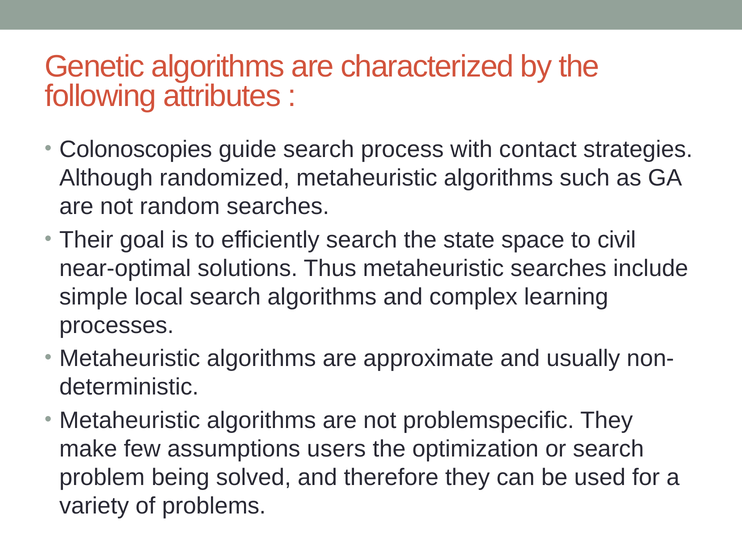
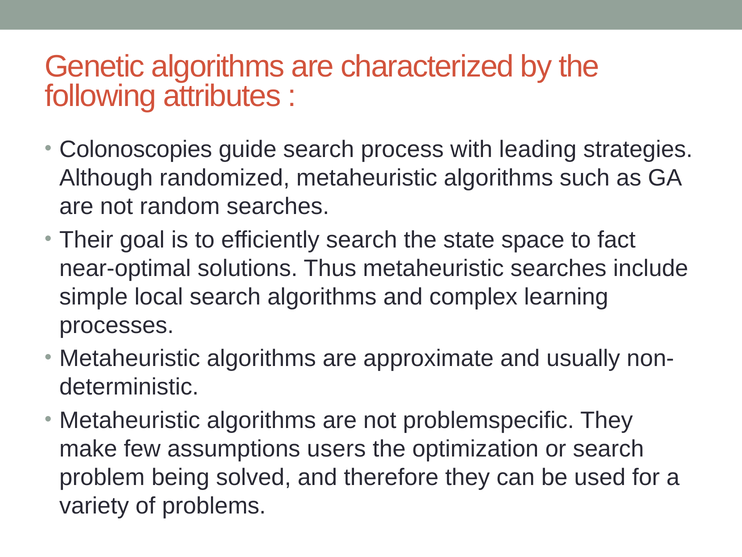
contact: contact -> leading (538, 149)
civil: civil -> fact (617, 240)
